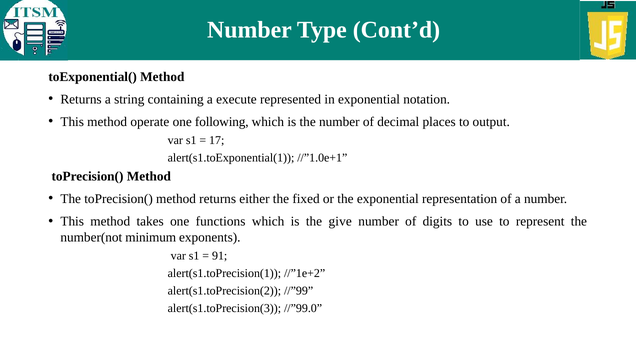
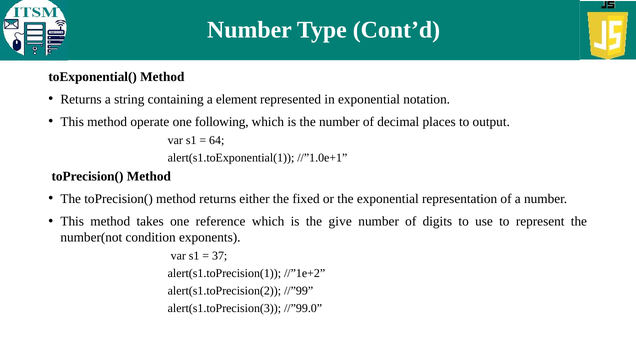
execute: execute -> element (237, 99)
17: 17 -> 64 (217, 140)
functions: functions -> reference (221, 221)
minimum: minimum -> condition (151, 237)
91: 91 -> 37 (220, 255)
